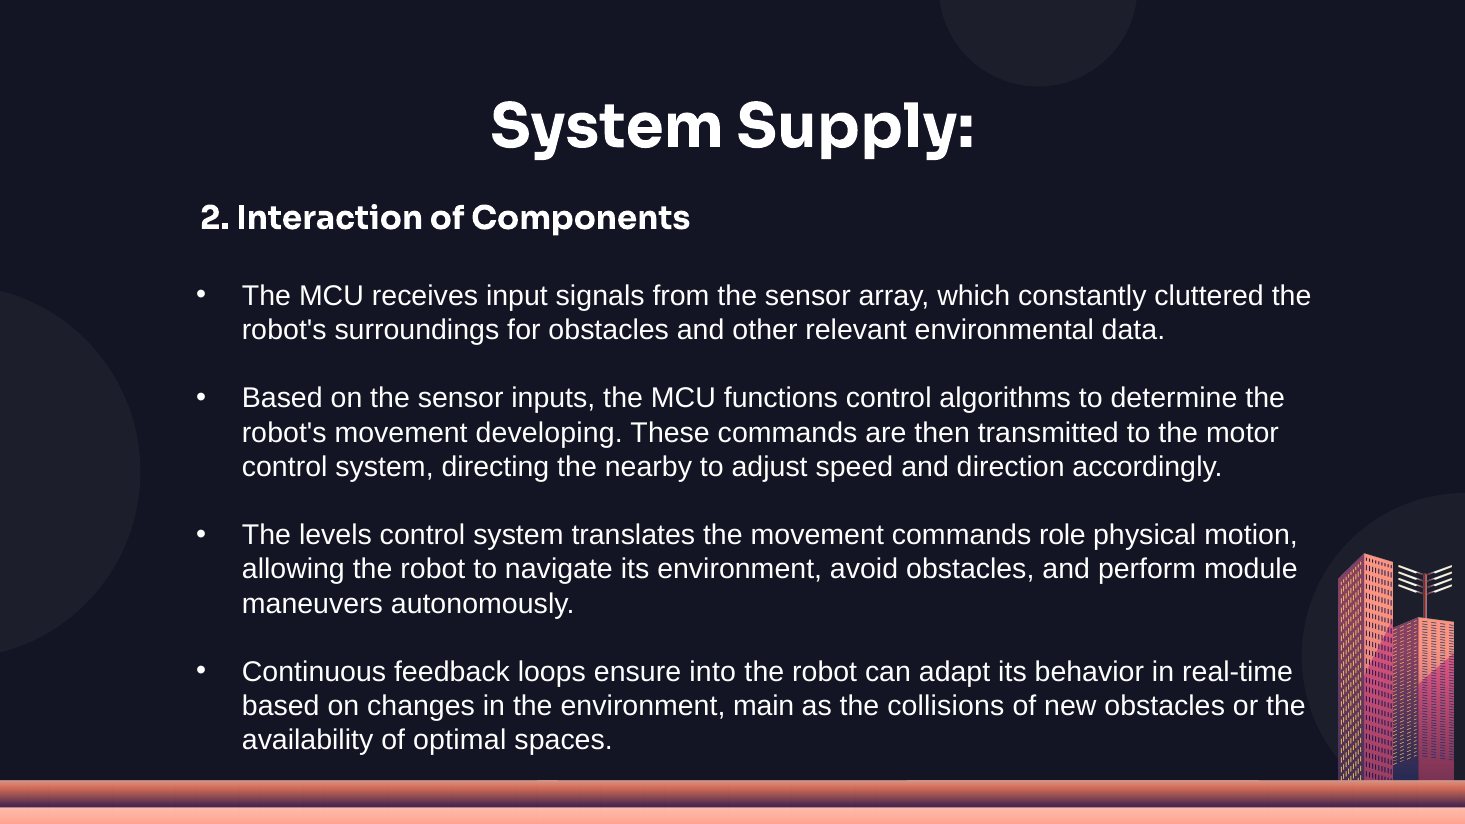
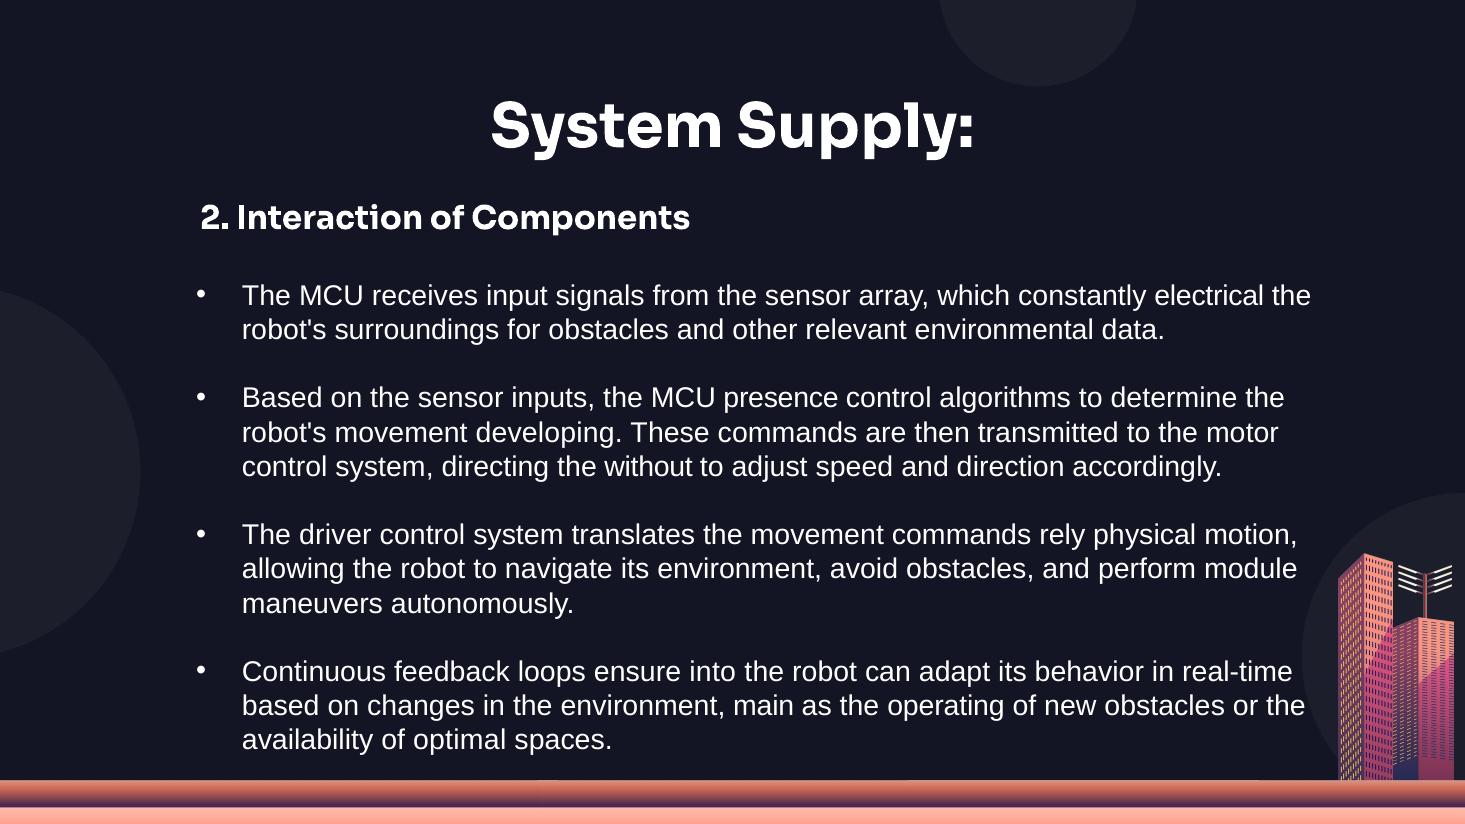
cluttered: cluttered -> electrical (1209, 296)
functions: functions -> presence (781, 399)
nearby: nearby -> without (649, 467)
levels: levels -> driver (335, 535)
role: role -> rely (1062, 535)
collisions: collisions -> operating (946, 706)
